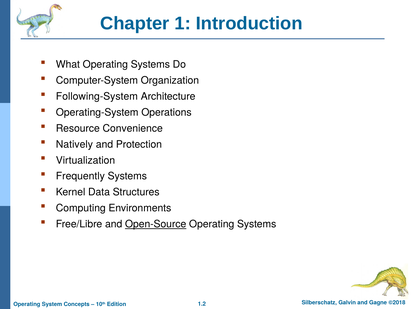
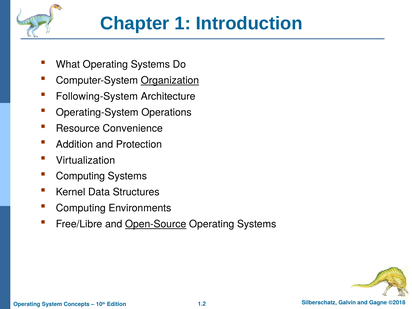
Organization underline: none -> present (170, 80)
Natively: Natively -> Addition (74, 144)
Frequently: Frequently -> Computing (80, 176)
